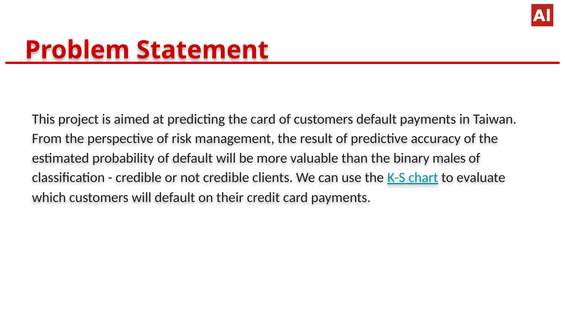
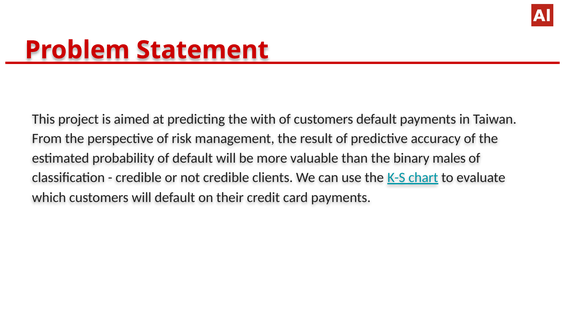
the card: card -> with (263, 119)
